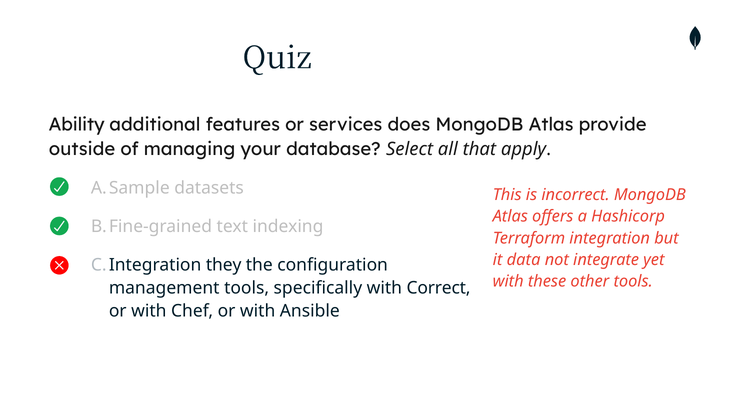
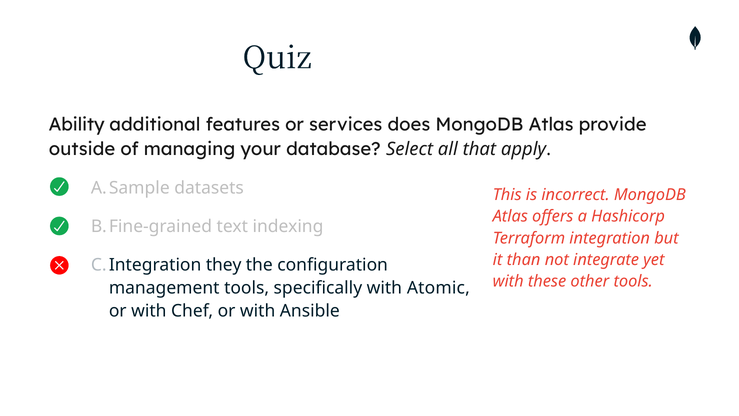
data: data -> than (524, 260)
Correct: Correct -> Atomic (438, 288)
